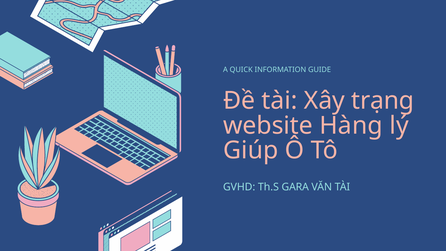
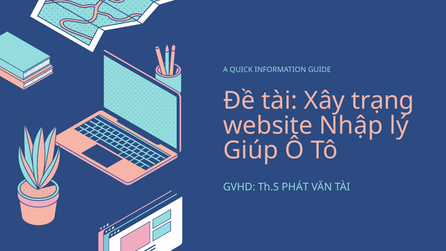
Hàng: Hàng -> Nhập (351, 125)
GARA: GARA -> PHÁT (295, 187)
